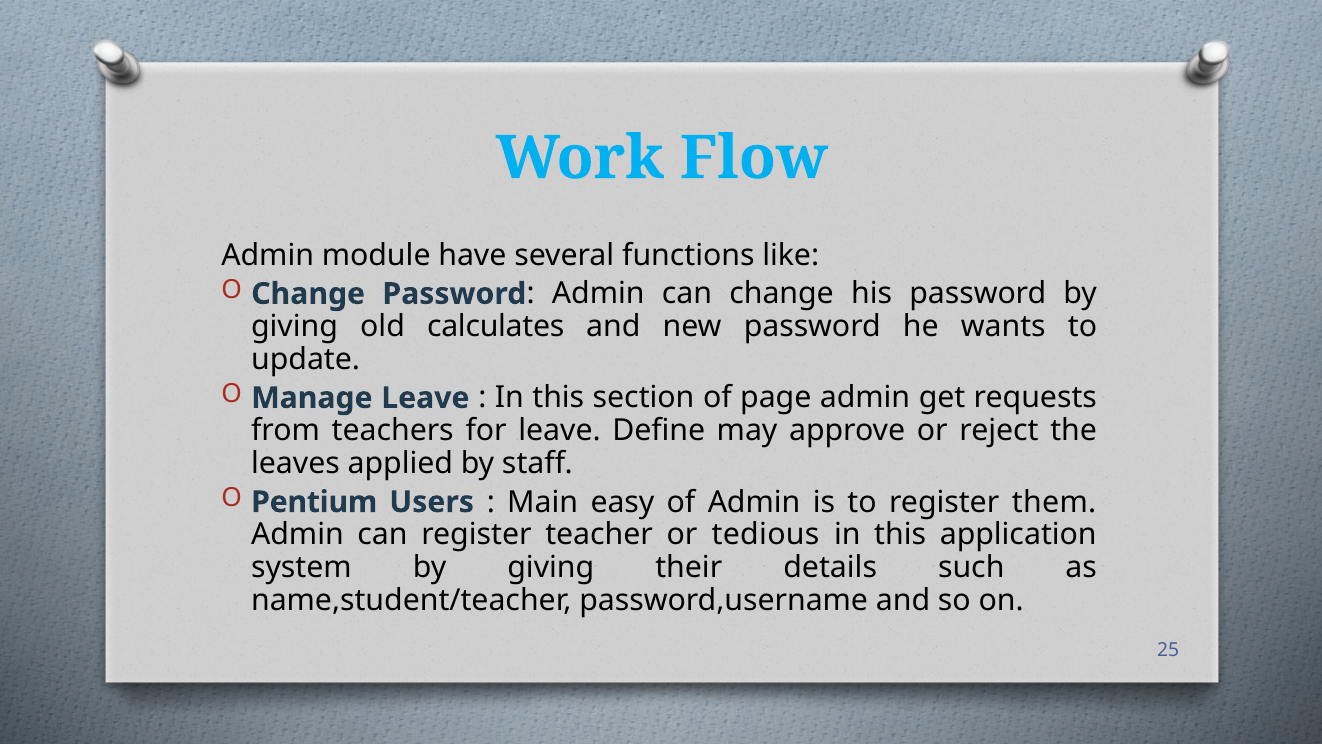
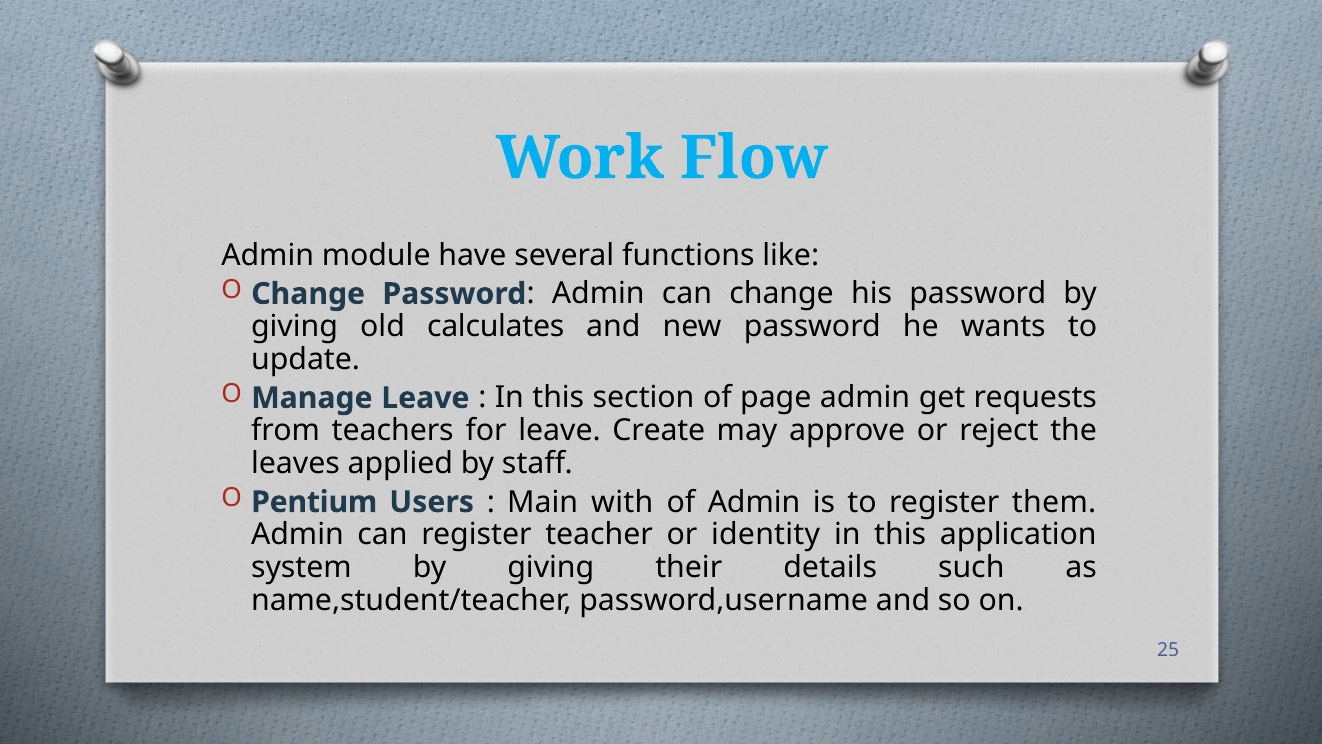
Define: Define -> Create (659, 430)
easy: easy -> with (622, 502)
tedious: tedious -> identity (766, 535)
